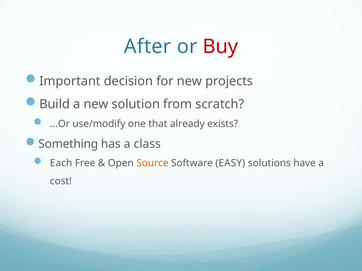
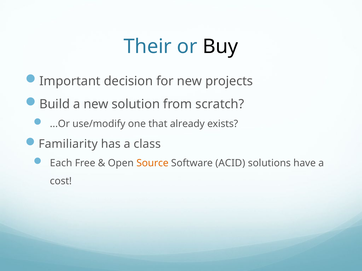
After: After -> Their (148, 46)
Buy colour: red -> black (220, 46)
Something: Something -> Familiarity (68, 144)
EASY: EASY -> ACID (230, 163)
